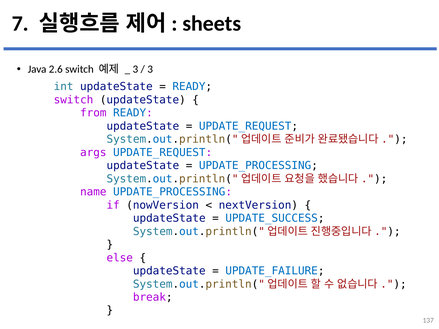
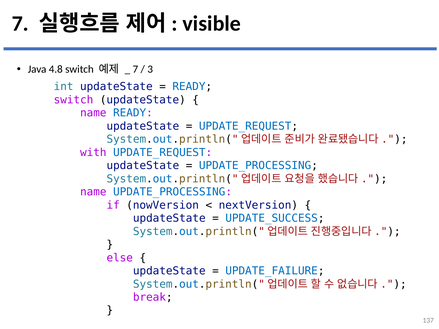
sheets: sheets -> visible (212, 24)
2.6: 2.6 -> 4.8 (56, 69)
3: 3 -> 7 (135, 69)
from: from -> name (93, 113)
args: args -> with (93, 153)
